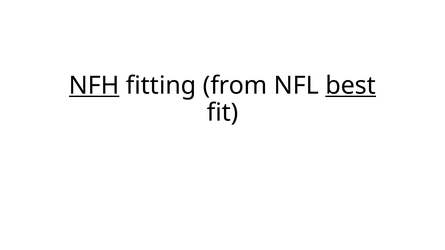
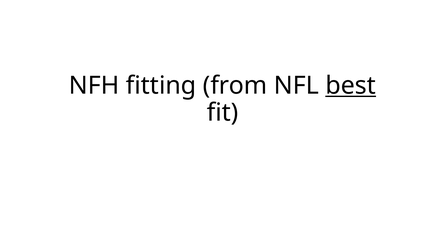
NFH underline: present -> none (94, 86)
